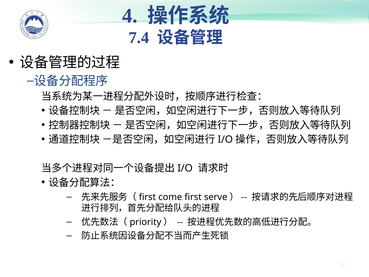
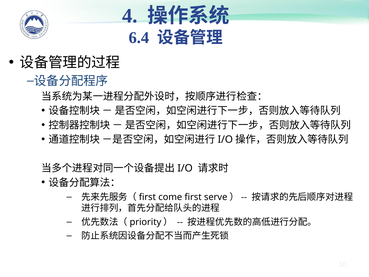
7.4: 7.4 -> 6.4 (139, 38)
